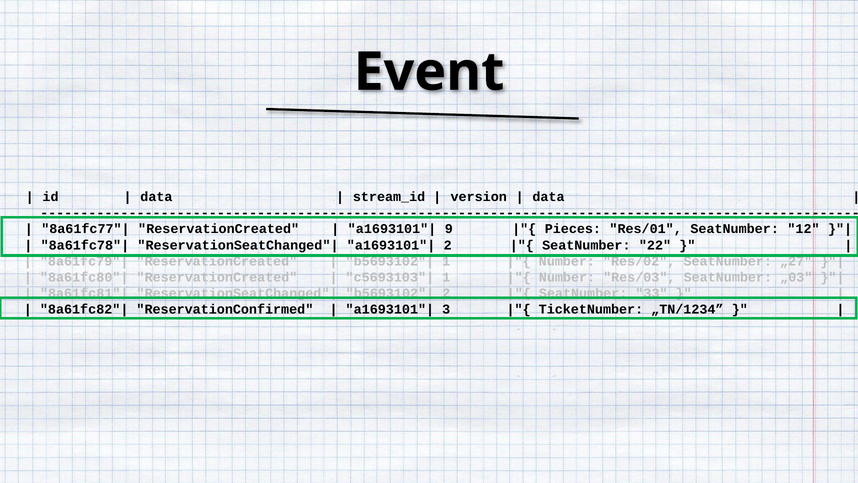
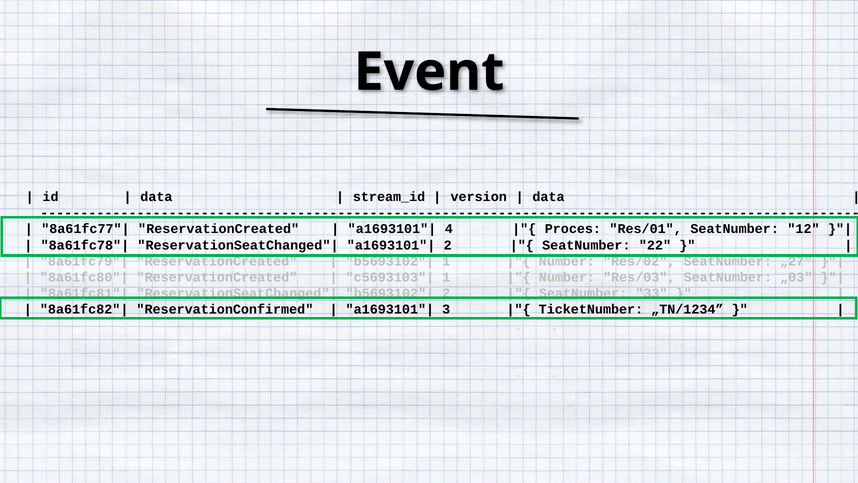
9: 9 -> 4 (449, 229)
Pieces: Pieces -> Proces (573, 229)
